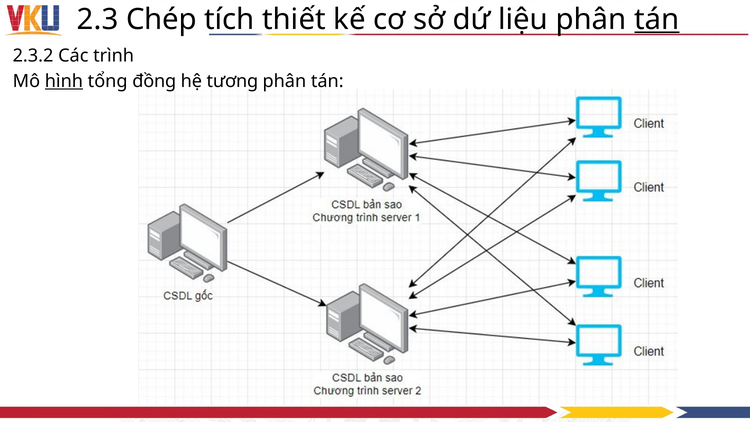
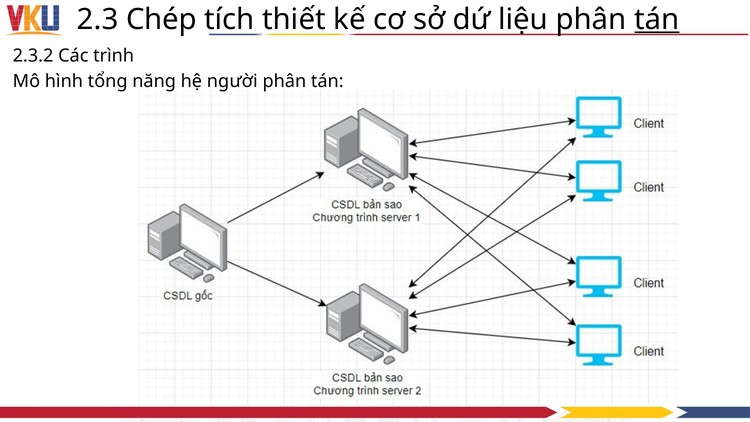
hình underline: present -> none (64, 81)
đồng: đồng -> năng (154, 81)
tương: tương -> người (232, 81)
